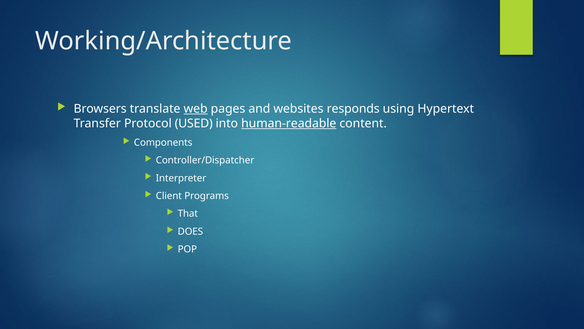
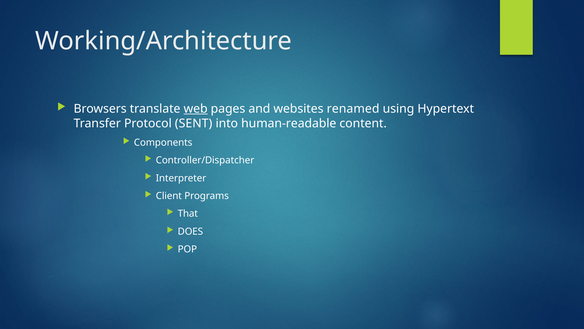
responds: responds -> renamed (353, 109)
USED: USED -> SENT (194, 123)
human-readable underline: present -> none (289, 123)
